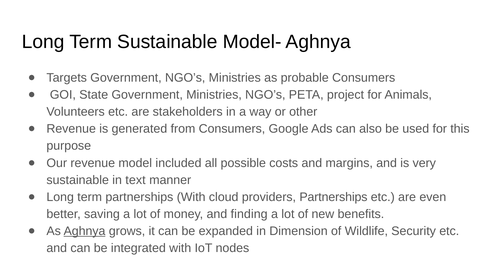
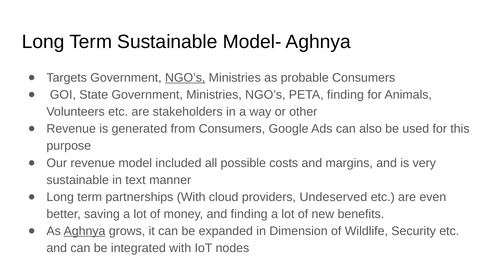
NGO’s underline: none -> present (185, 78)
PETA project: project -> finding (345, 95)
providers Partnerships: Partnerships -> Undeserved (333, 197)
